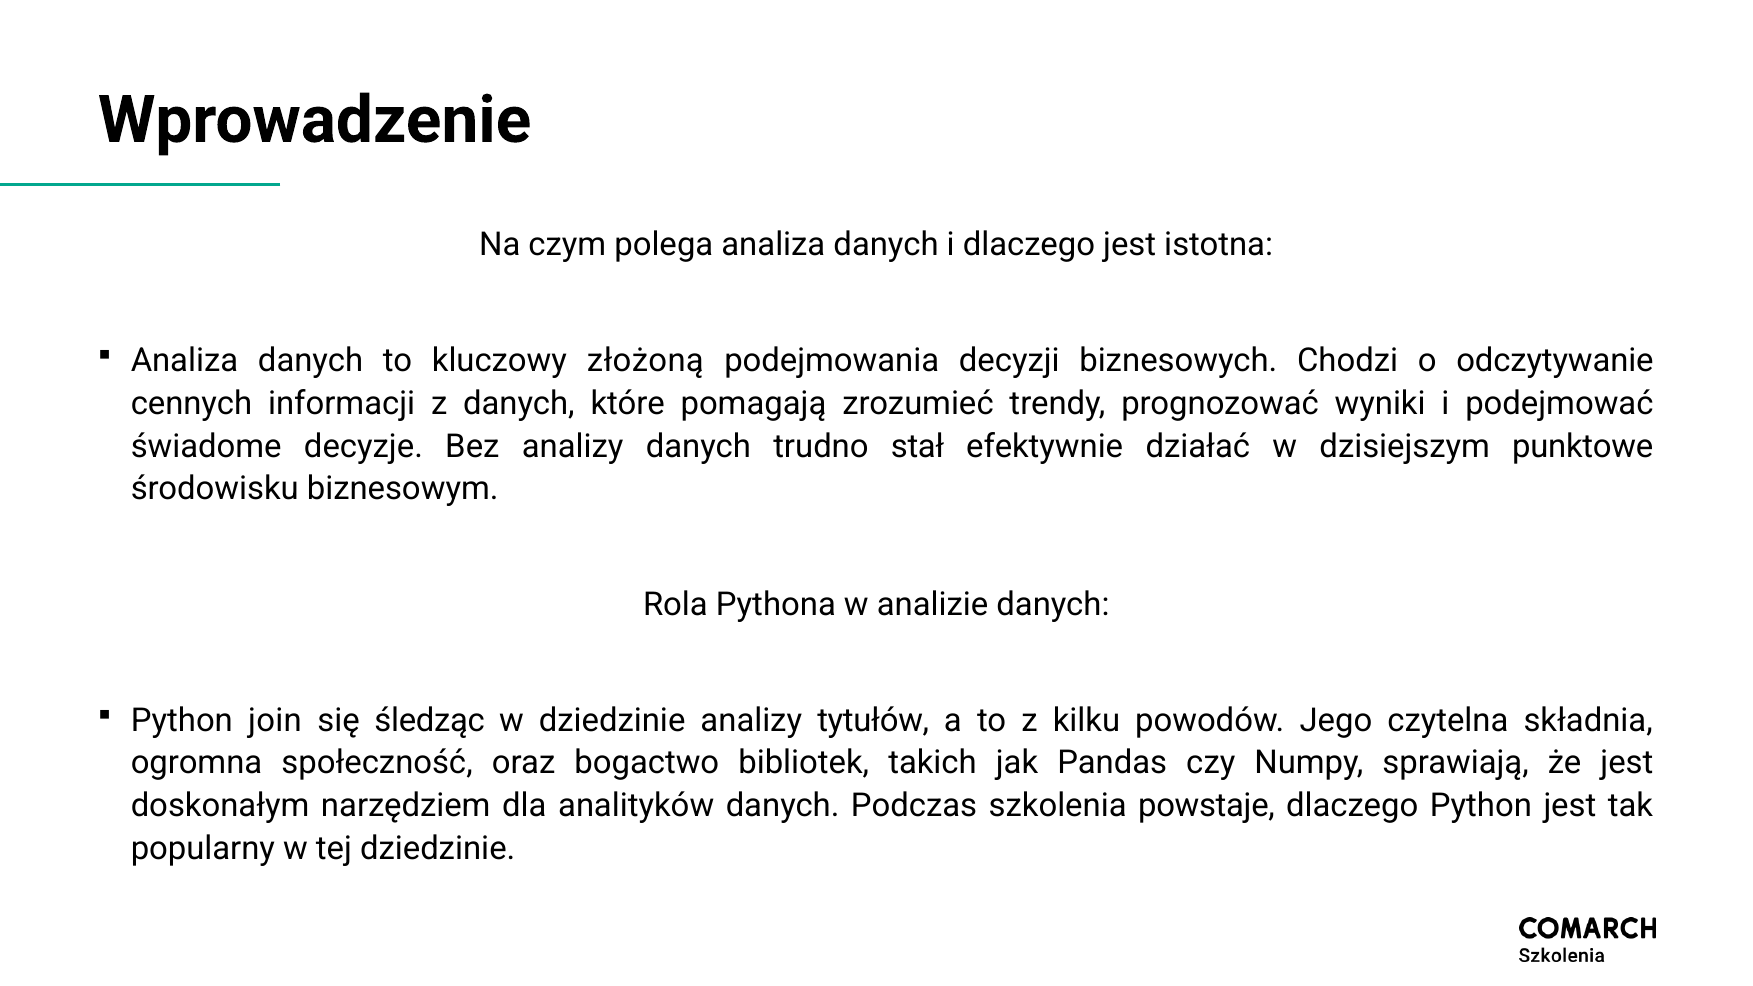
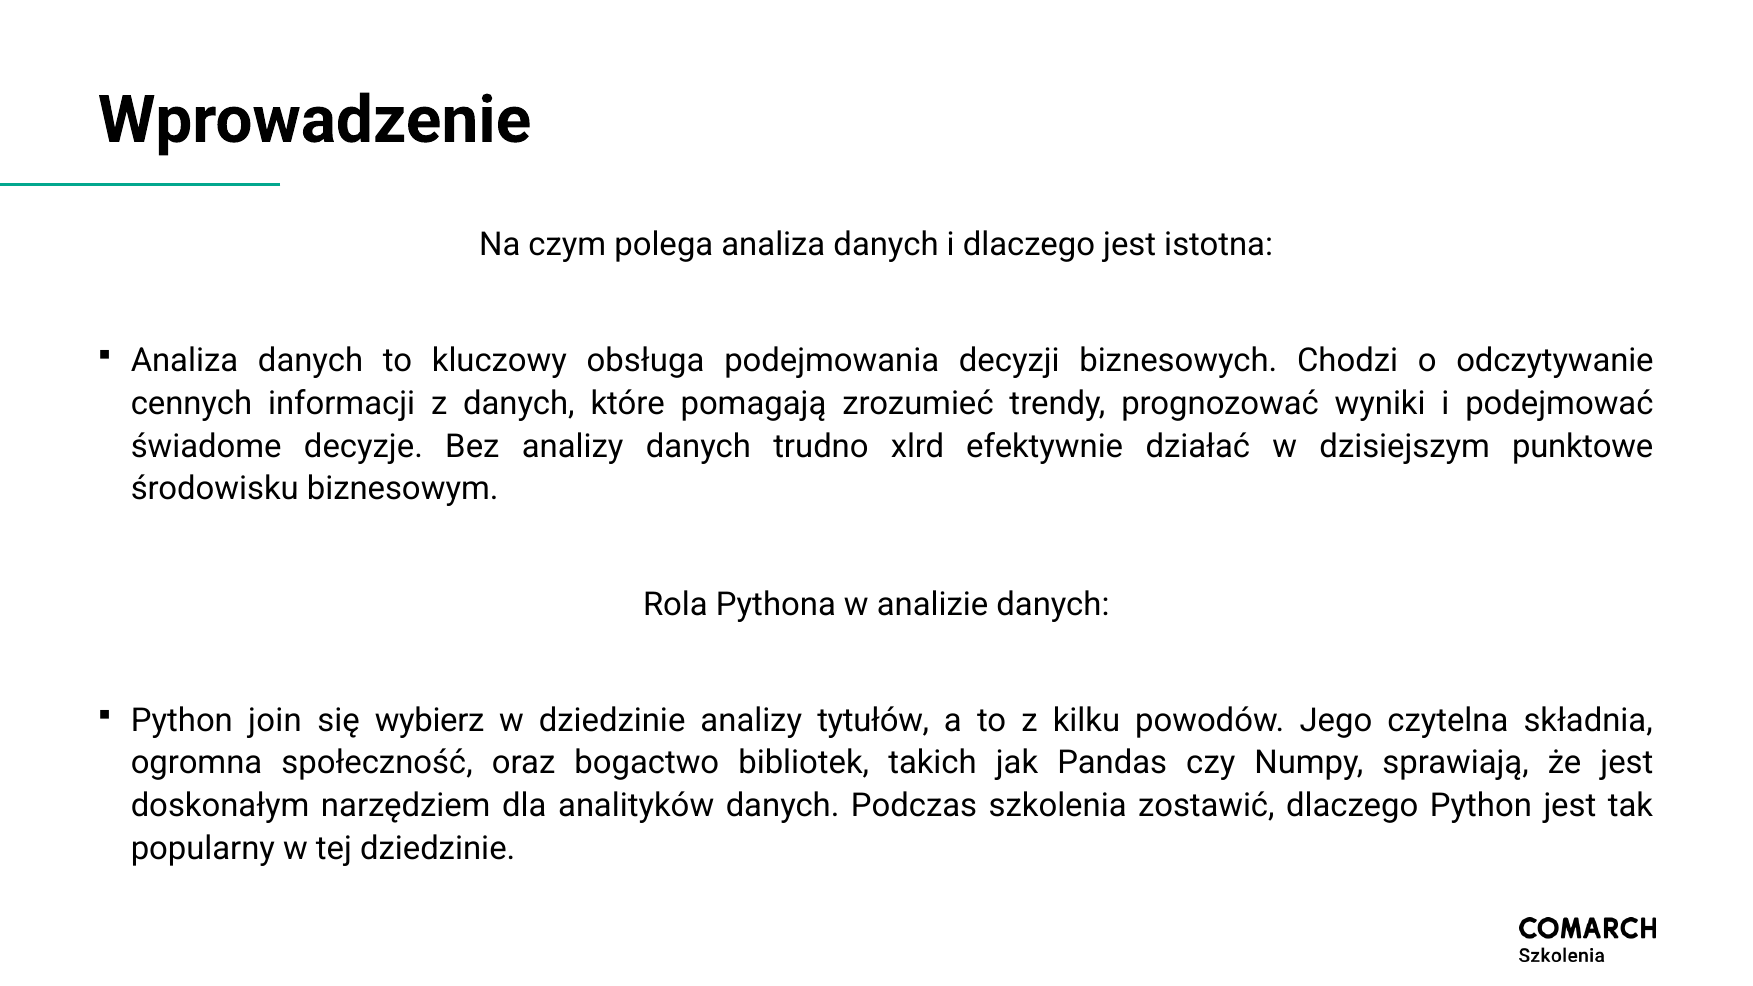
złożoną: złożoną -> obsługa (645, 361)
stał: stał -> xlrd (918, 446)
śledząc: śledząc -> wybierz (430, 721)
powstaje: powstaje -> zostawić (1206, 806)
